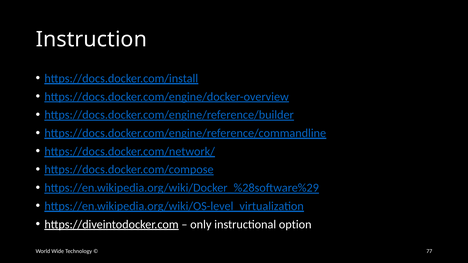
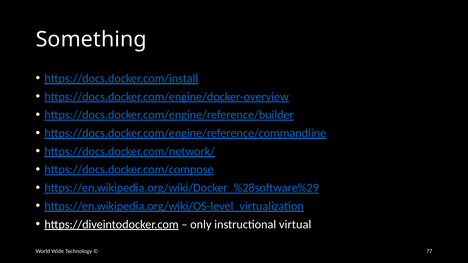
Instruction: Instruction -> Something (91, 39)
option: option -> virtual (295, 225)
